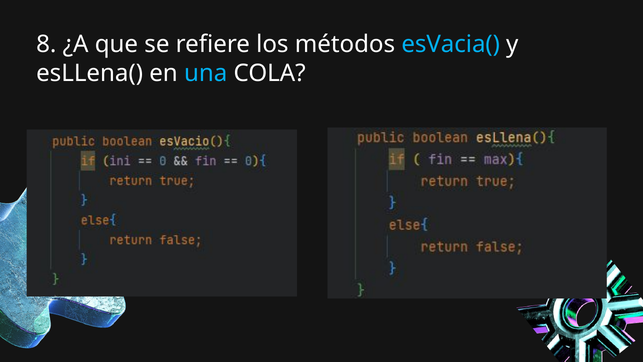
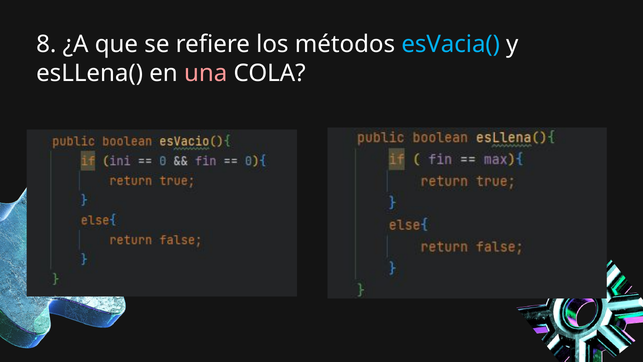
una colour: light blue -> pink (206, 73)
